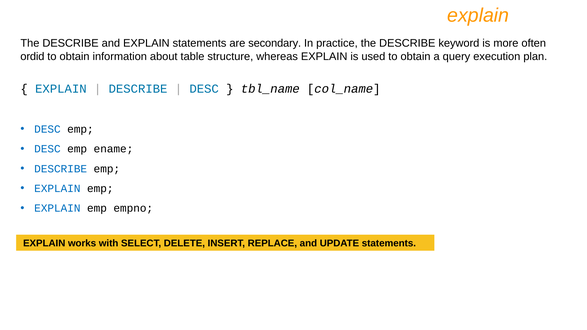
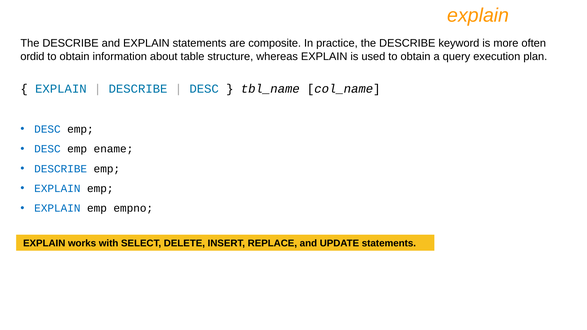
secondary: secondary -> composite (275, 43)
